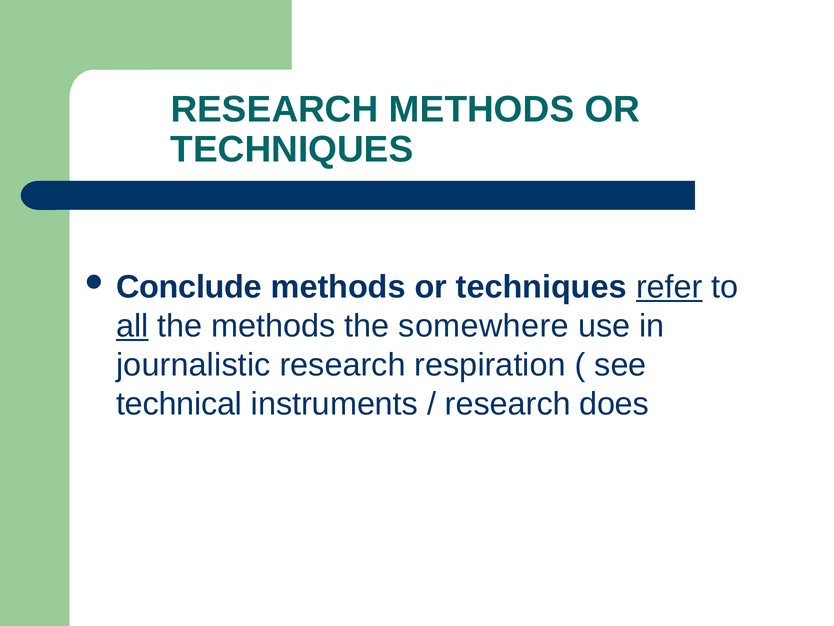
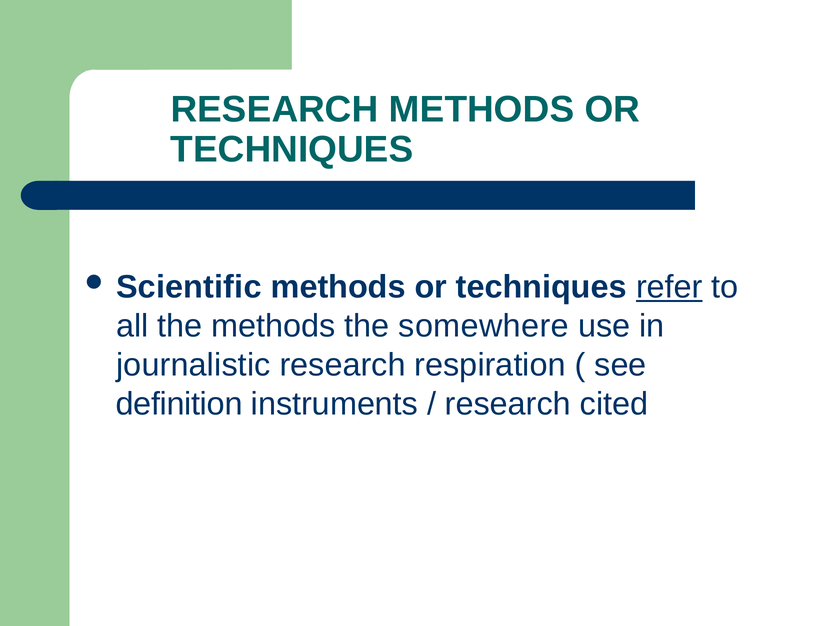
Conclude: Conclude -> Scientific (189, 287)
all underline: present -> none (132, 326)
technical: technical -> definition (179, 404)
does: does -> cited (614, 404)
